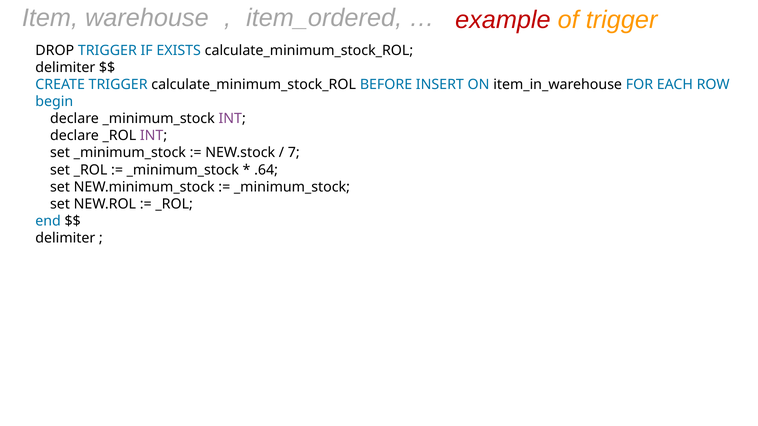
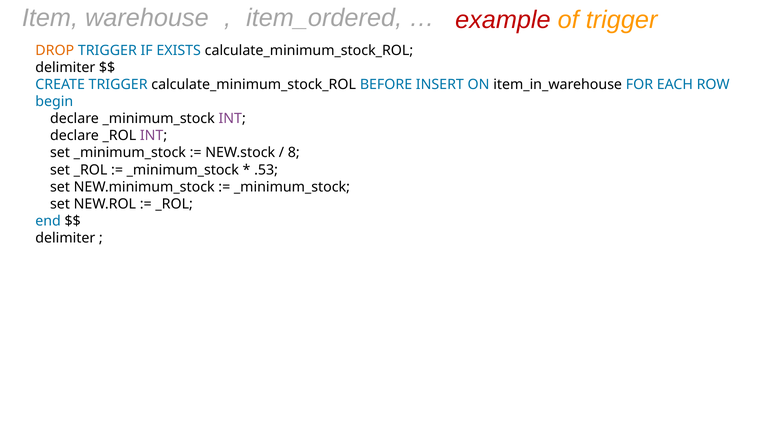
DROP colour: black -> orange (55, 51)
7: 7 -> 8 (294, 153)
.64: .64 -> .53 (266, 170)
